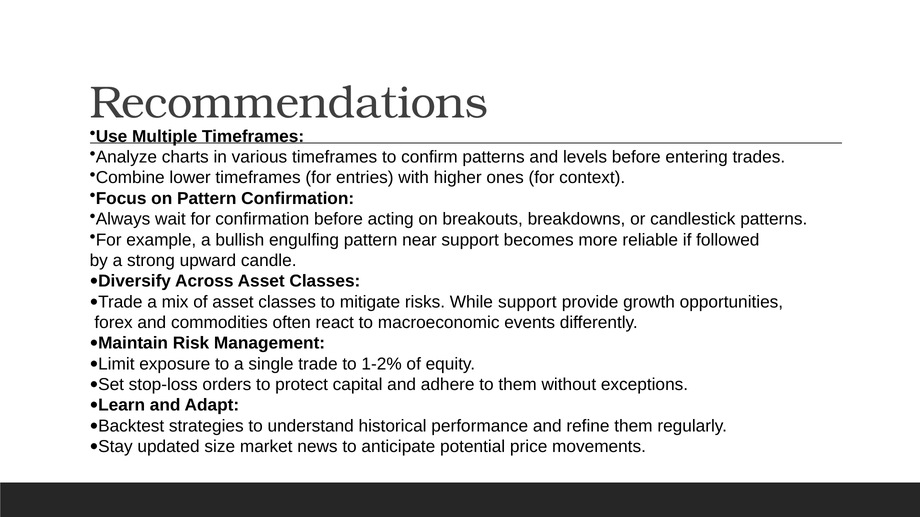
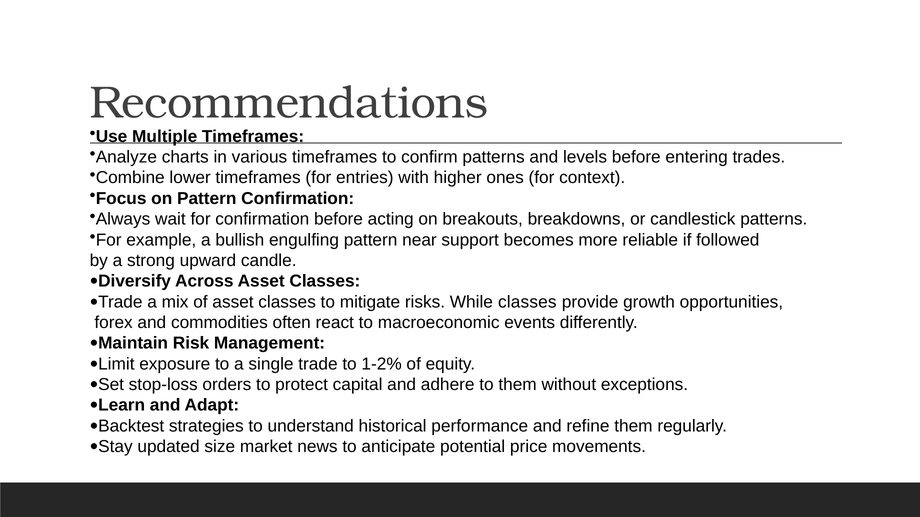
While support: support -> classes (527, 302)
